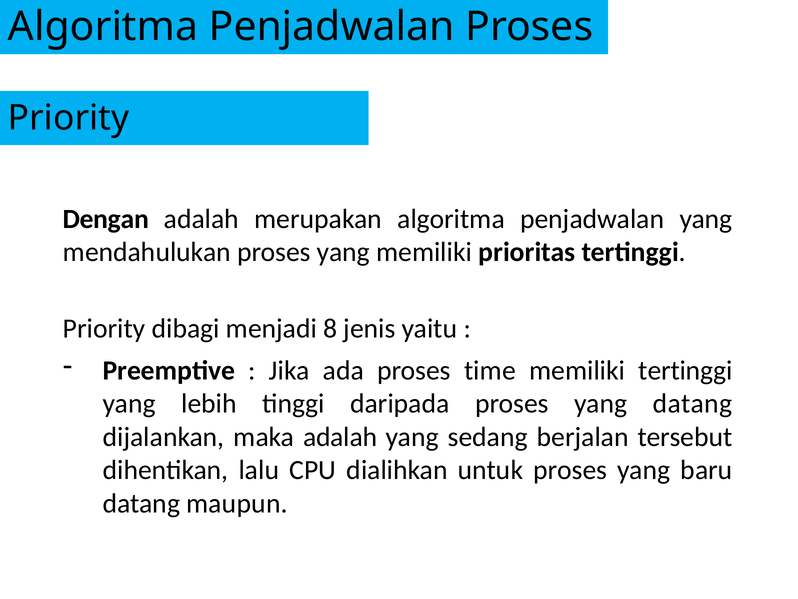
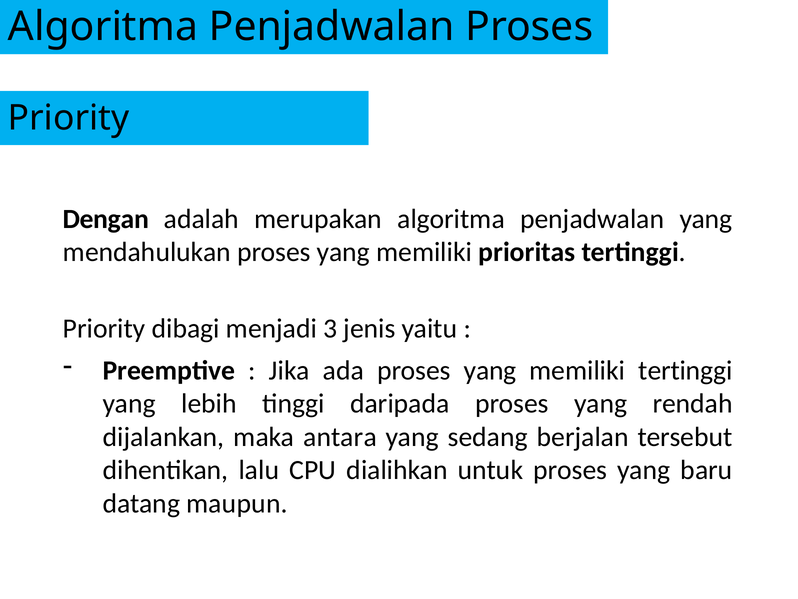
8: 8 -> 3 (330, 329)
ada proses time: time -> yang (490, 370)
yang datang: datang -> rendah (693, 403)
maka adalah: adalah -> antara (340, 437)
